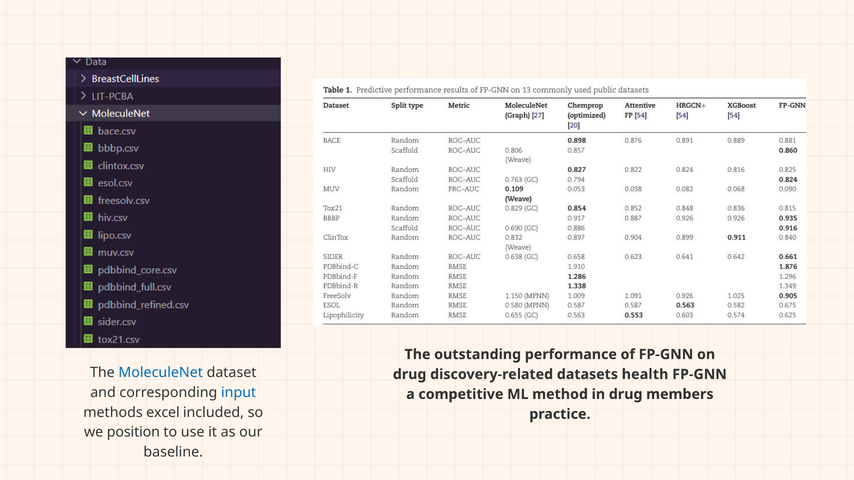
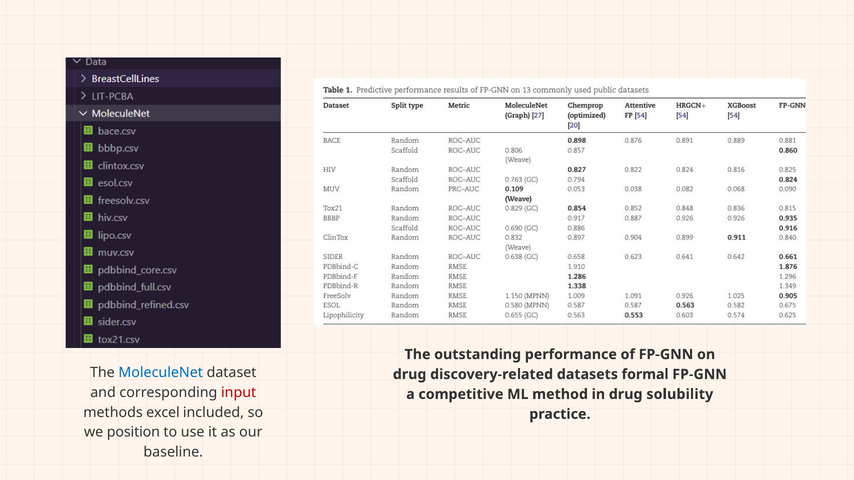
health: health -> formal (645, 375)
input colour: blue -> red (239, 393)
members: members -> solubility (680, 395)
